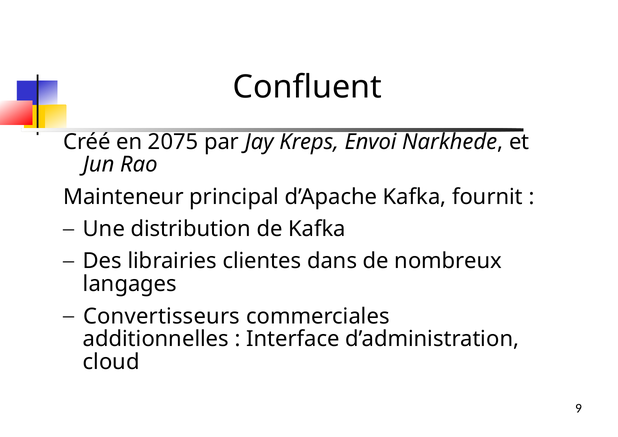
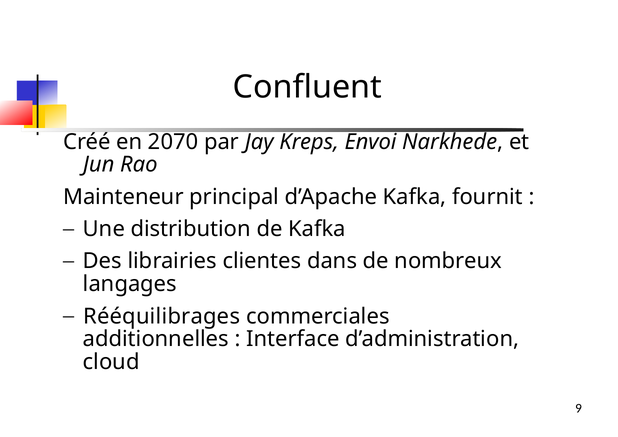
2075: 2075 -> 2070 (173, 142)
Convertisseurs: Convertisseurs -> Rééquilibrages (162, 316)
